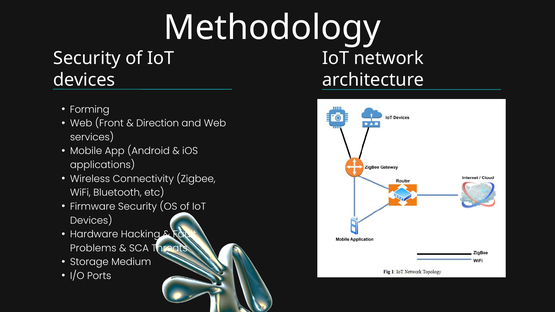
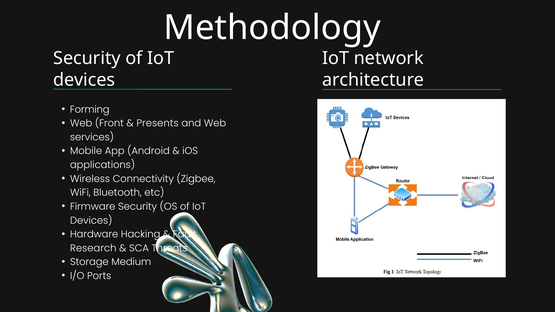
Direction: Direction -> Presents (158, 123)
Problems: Problems -> Research (93, 248)
